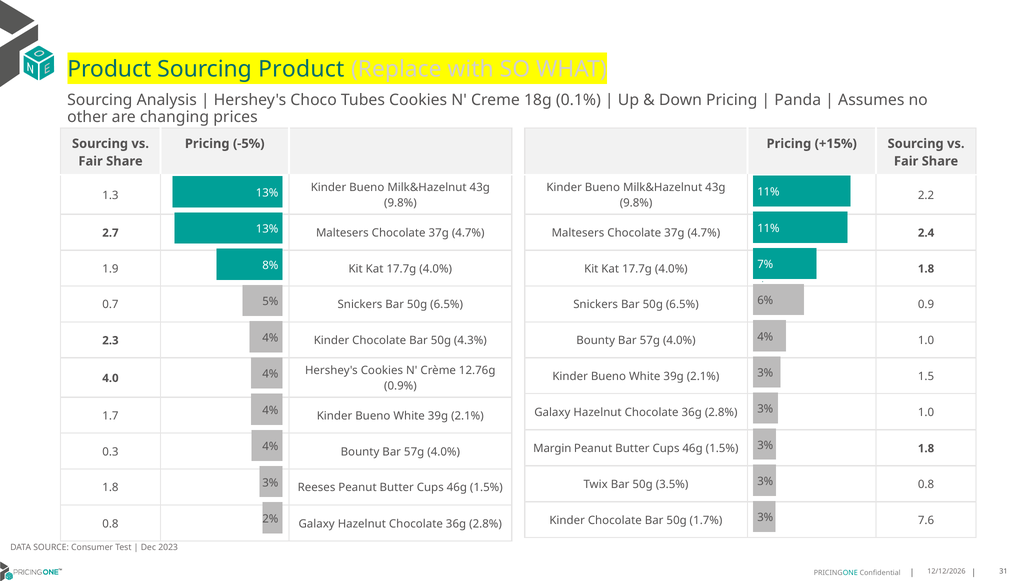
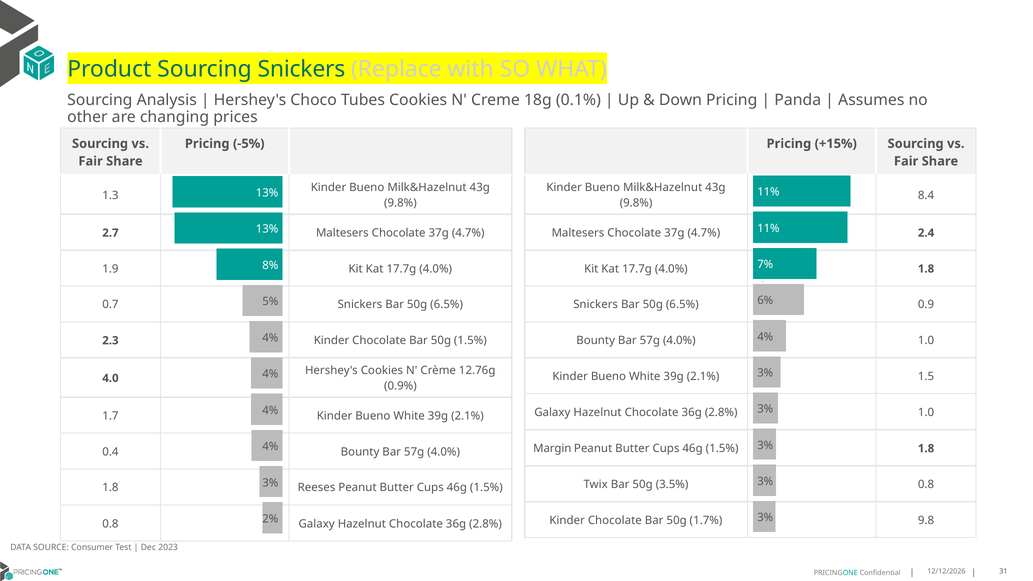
Sourcing Product: Product -> Snickers (301, 69)
2.2: 2.2 -> 8.4 (926, 195)
50g 4.3%: 4.3% -> 1.5% (470, 341)
0.3: 0.3 -> 0.4 (110, 452)
7.6: 7.6 -> 9.8 (926, 520)
